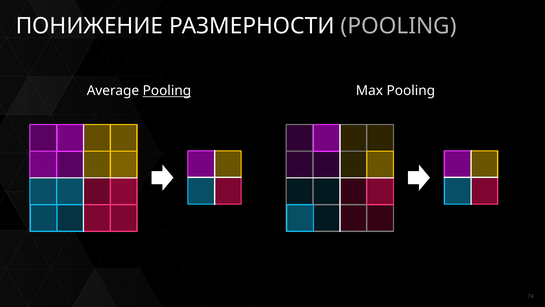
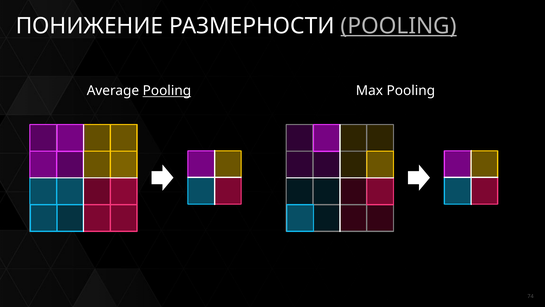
POOLING underline: none -> present (399, 26)
